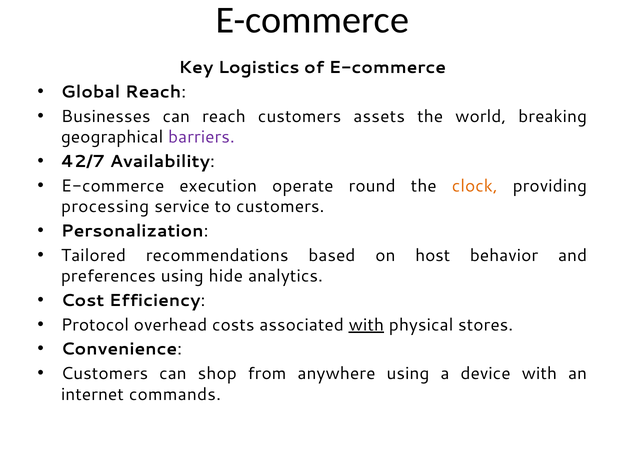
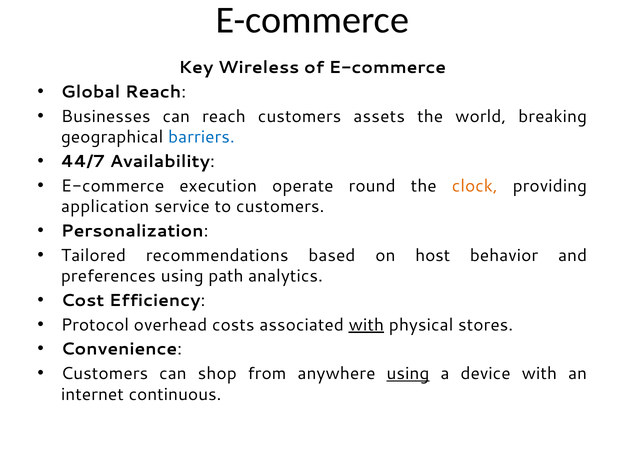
Logistics: Logistics -> Wireless (259, 68)
barriers colour: purple -> blue (201, 137)
42/7: 42/7 -> 44/7 (83, 161)
processing: processing -> application (105, 207)
hide: hide -> path (226, 276)
using underline: none -> present (408, 373)
commands: commands -> continuous (175, 394)
